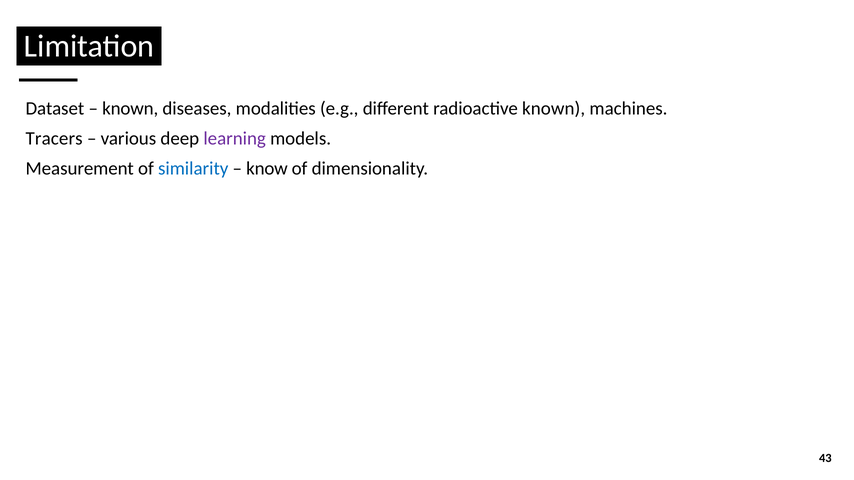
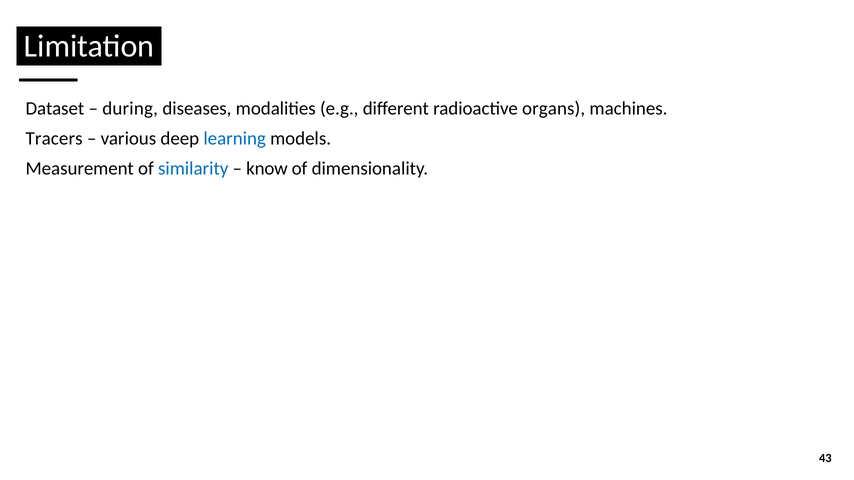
known: known -> during (130, 109)
radioactive known: known -> organs (554, 109)
learning colour: purple -> blue (235, 139)
